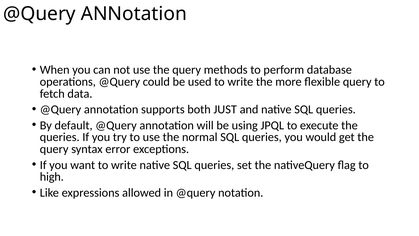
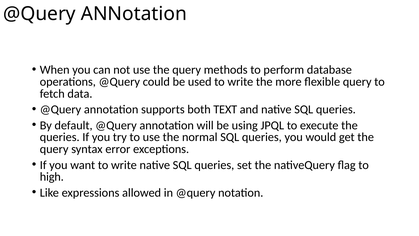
JUST: JUST -> TEXT (225, 109)
